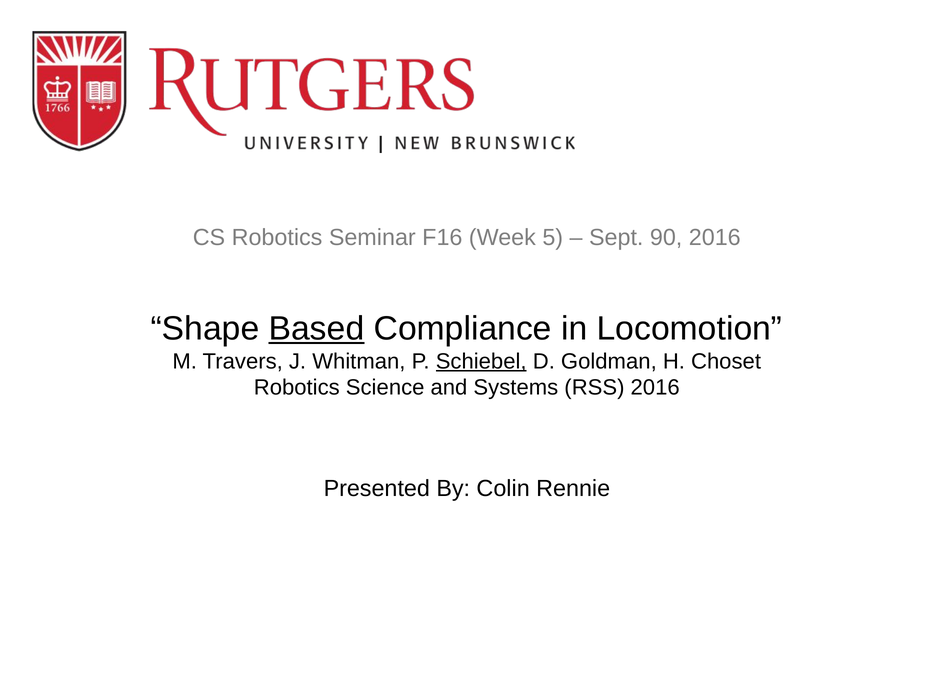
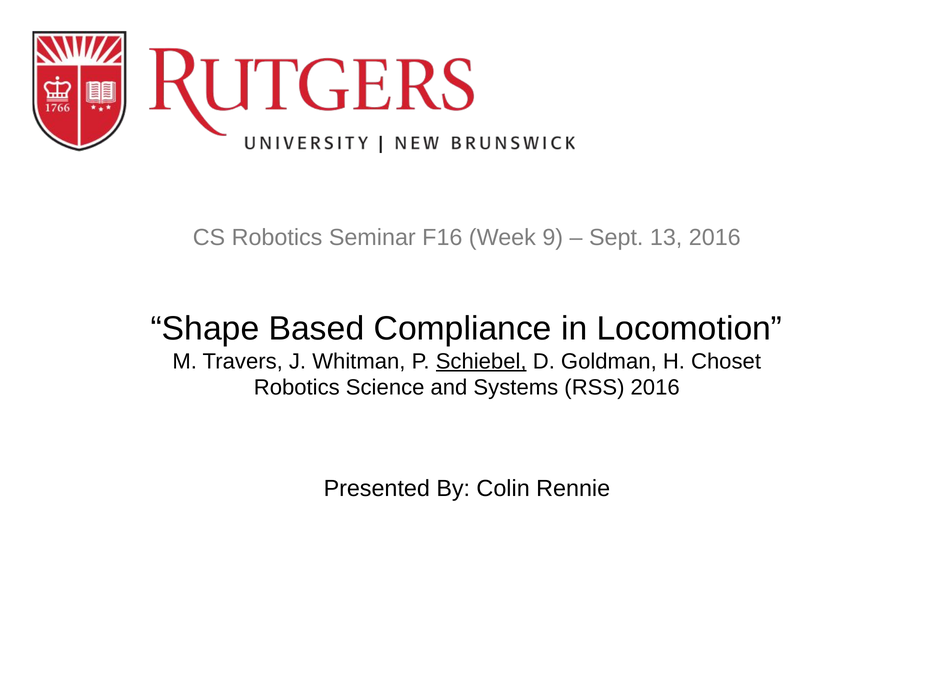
5: 5 -> 9 (553, 238)
90: 90 -> 13 (666, 238)
Based underline: present -> none (316, 329)
